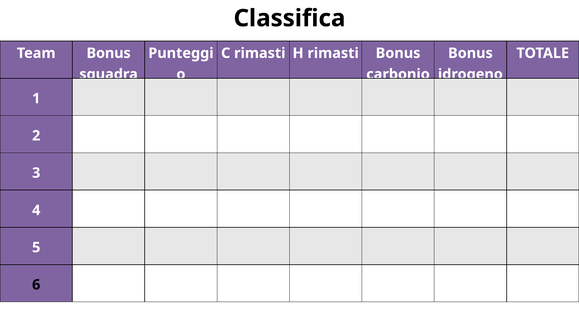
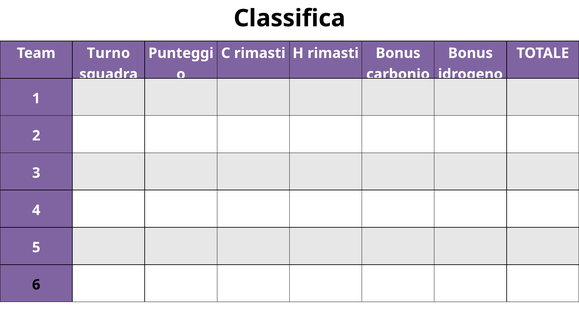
Team Bonus: Bonus -> Turno (108, 53)
